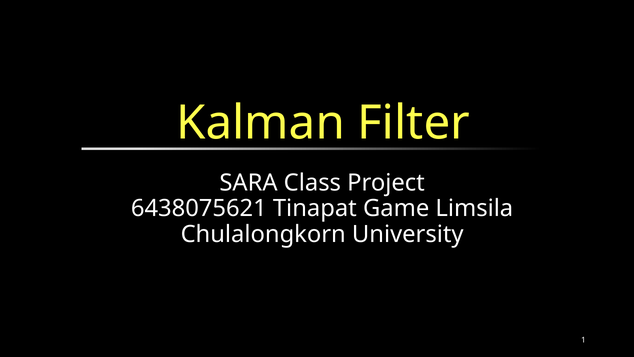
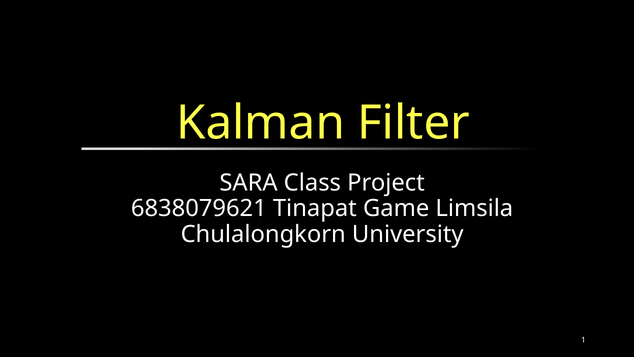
6438075621: 6438075621 -> 6838079621 (199, 208)
